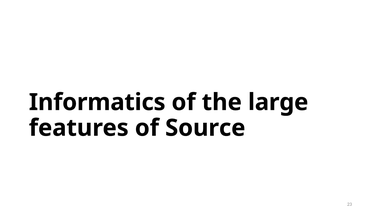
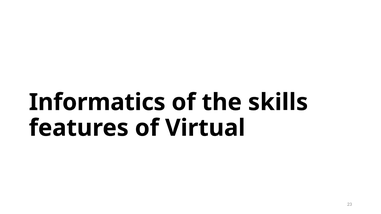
large: large -> skills (278, 102)
Source: Source -> Virtual (205, 128)
